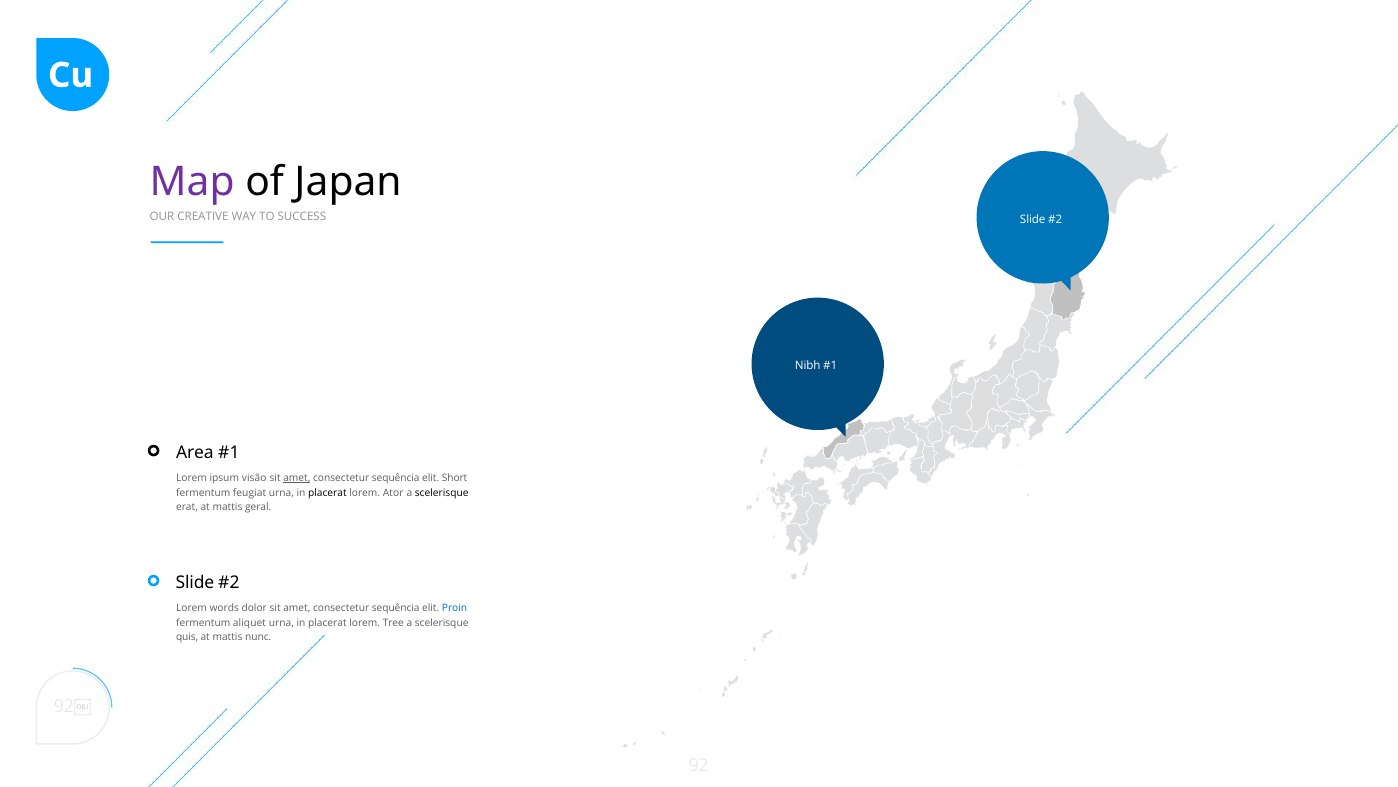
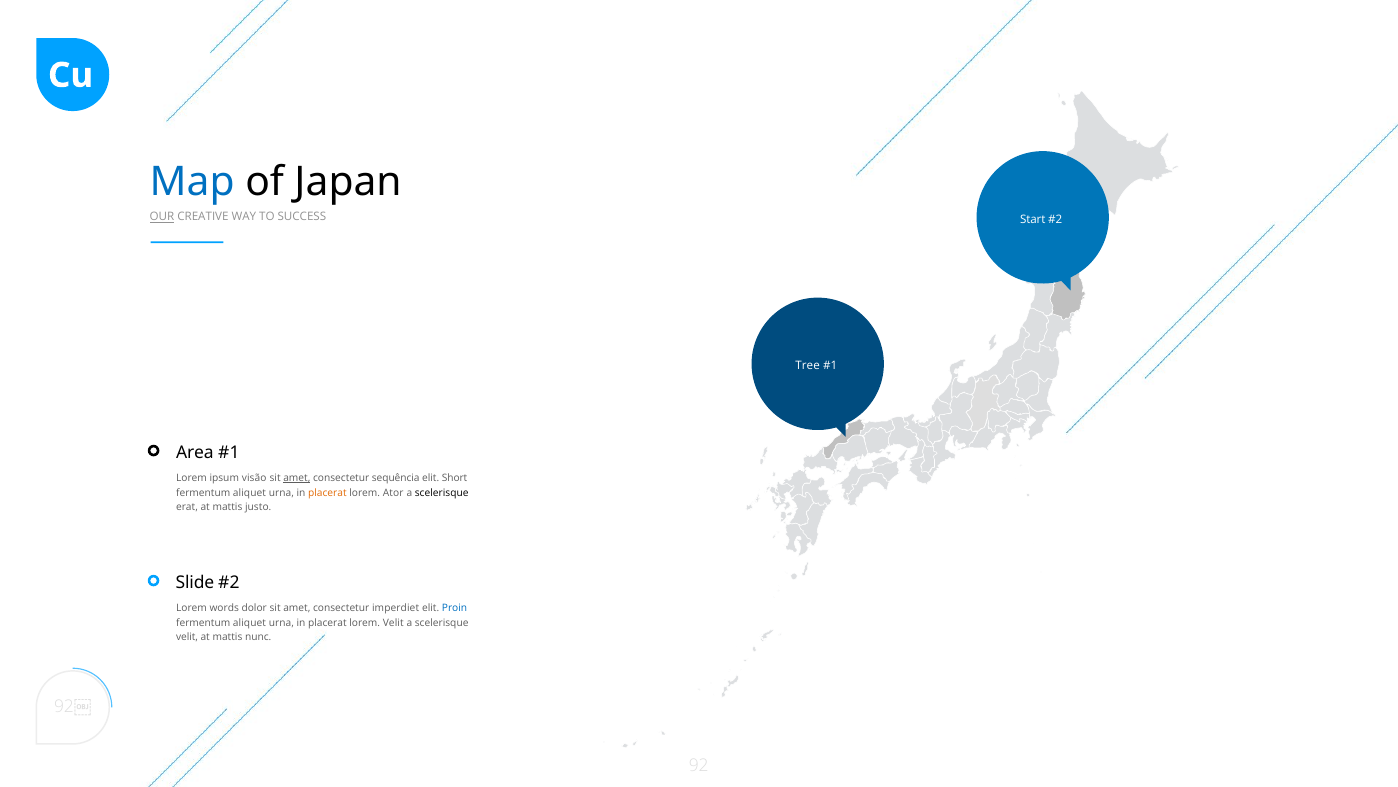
Map colour: purple -> blue (192, 182)
OUR underline: none -> present (162, 217)
Slide: Slide -> Start (1033, 219)
Nibh: Nibh -> Tree (808, 366)
feugiat: feugiat -> aliquet (250, 492)
placerat colour: black -> orange (327, 492)
geral: geral -> justo (258, 507)
sequência: sequência -> imperdiet (396, 608)
lorem Tree: Tree -> Velit (393, 622)
quis: quis -> velit (187, 637)
